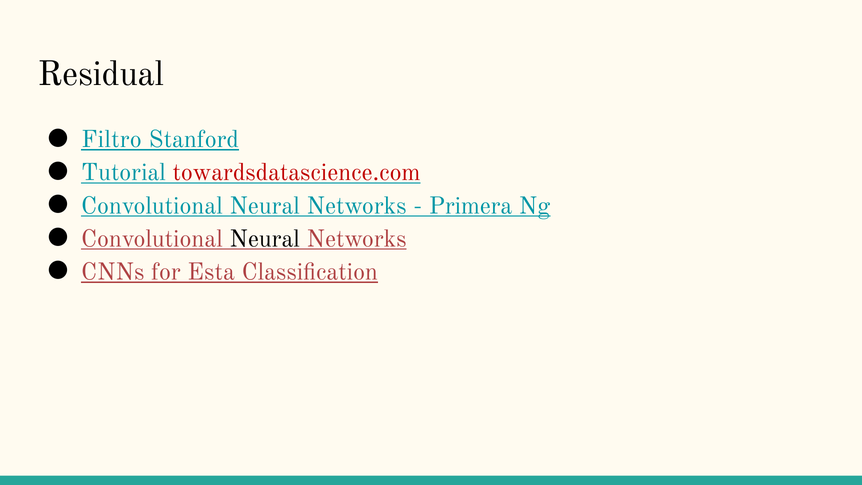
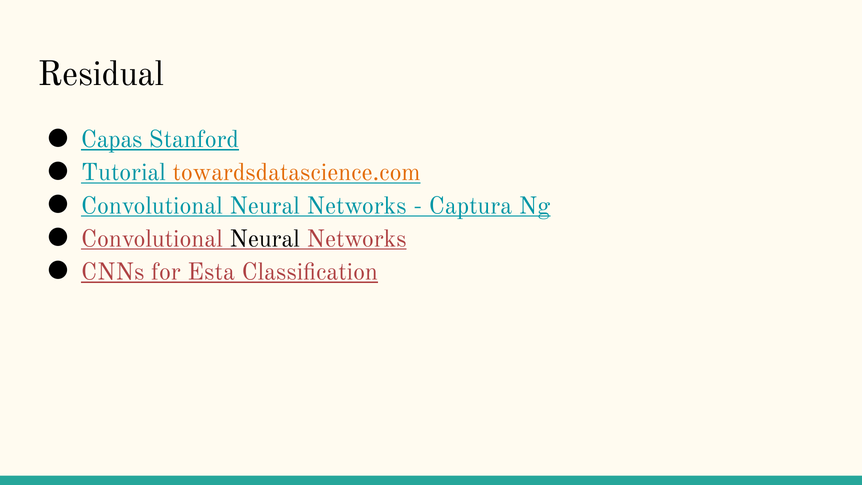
Filtro: Filtro -> Capas (112, 139)
towardsdatascience.com colour: red -> orange (297, 173)
Primera: Primera -> Captura (470, 206)
